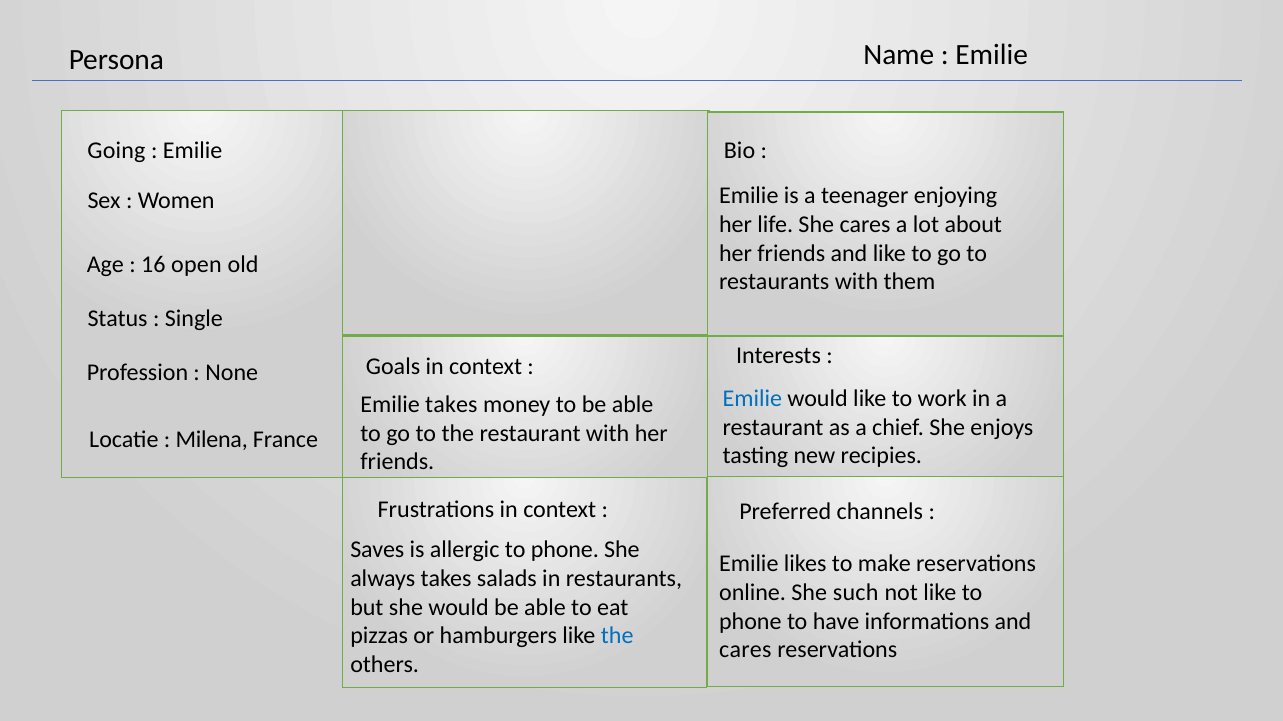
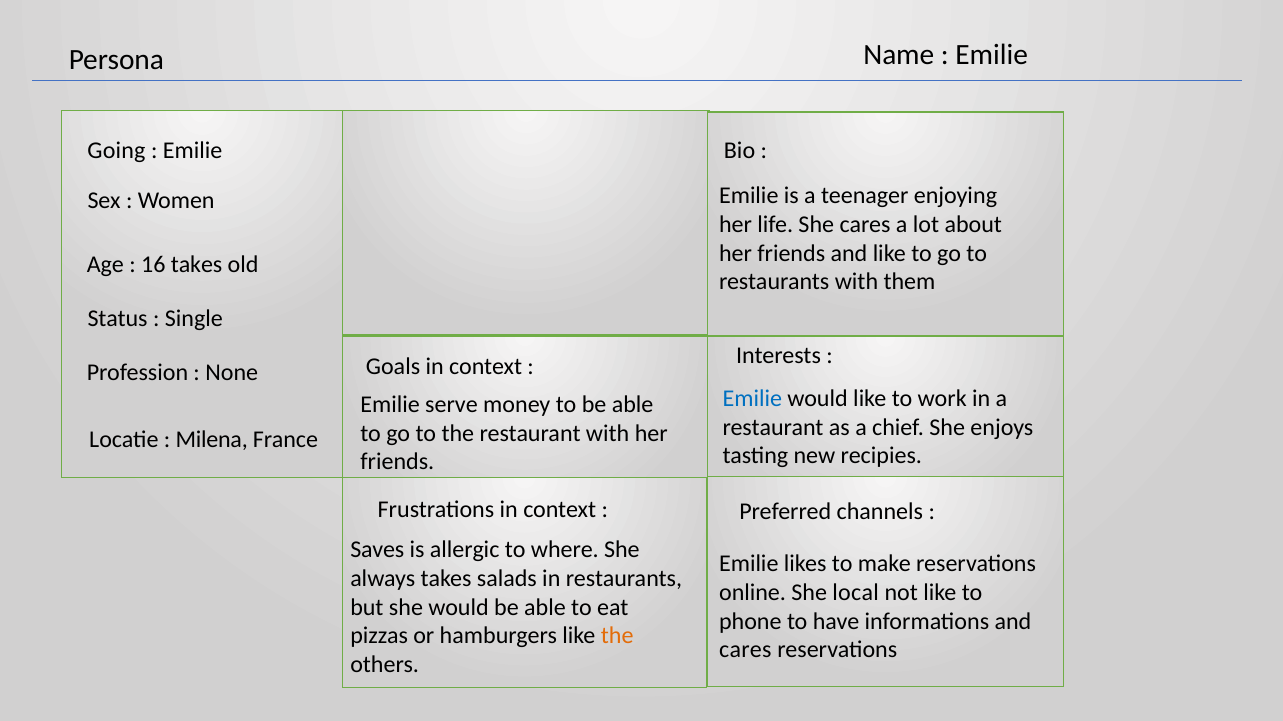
16 open: open -> takes (197, 265)
Emilie takes: takes -> serve (451, 405)
allergic to phone: phone -> where (565, 550)
such: such -> local (856, 593)
the colour: blue -> orange (617, 637)
